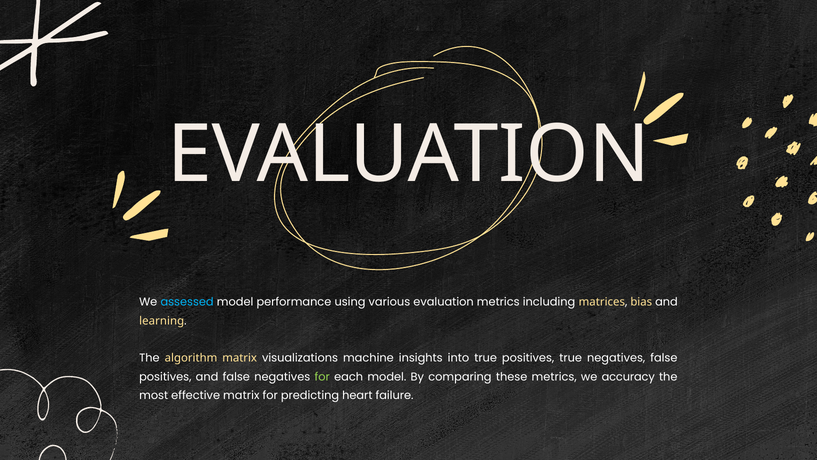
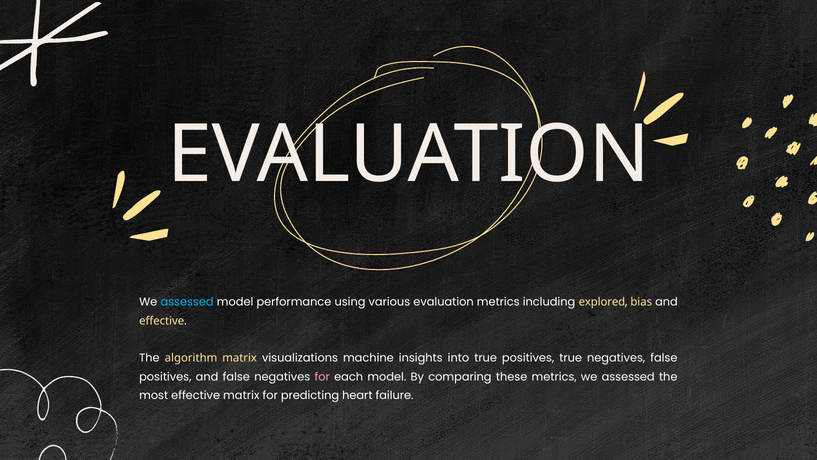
matrices: matrices -> explored (602, 302)
learning: learning -> effective (162, 321)
for colour: light green -> pink (322, 376)
metrics we accuracy: accuracy -> assessed (628, 376)
